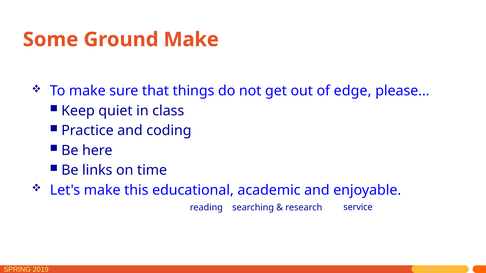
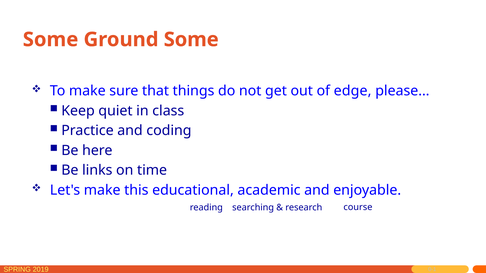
Ground Make: Make -> Some (191, 40)
service: service -> course (358, 208)
